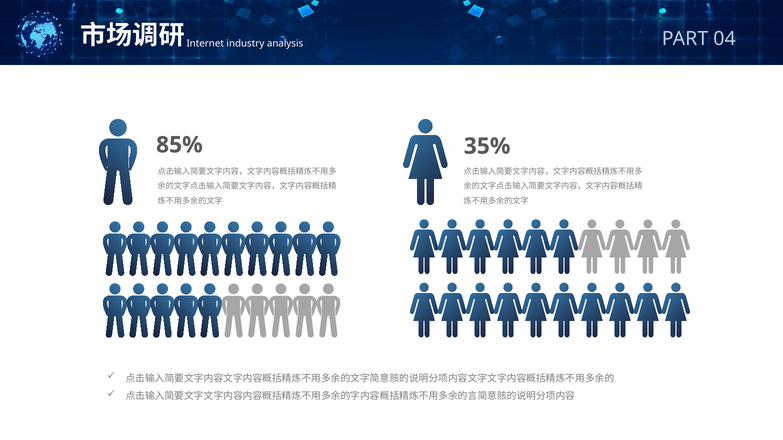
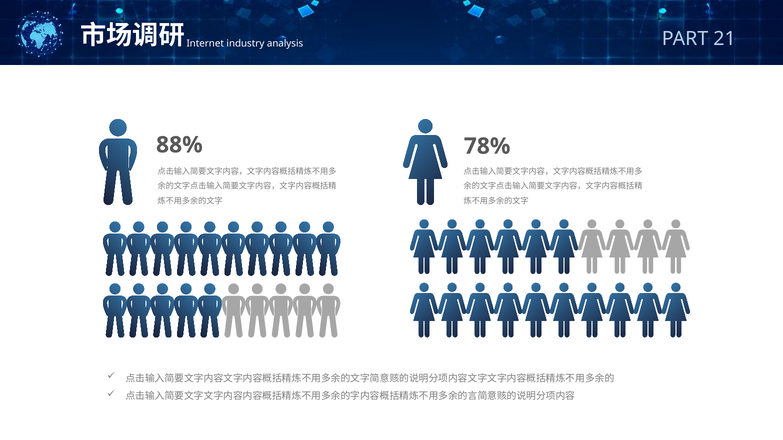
04: 04 -> 21 (725, 39)
85%: 85% -> 88% (179, 145)
35%: 35% -> 78% (487, 146)
